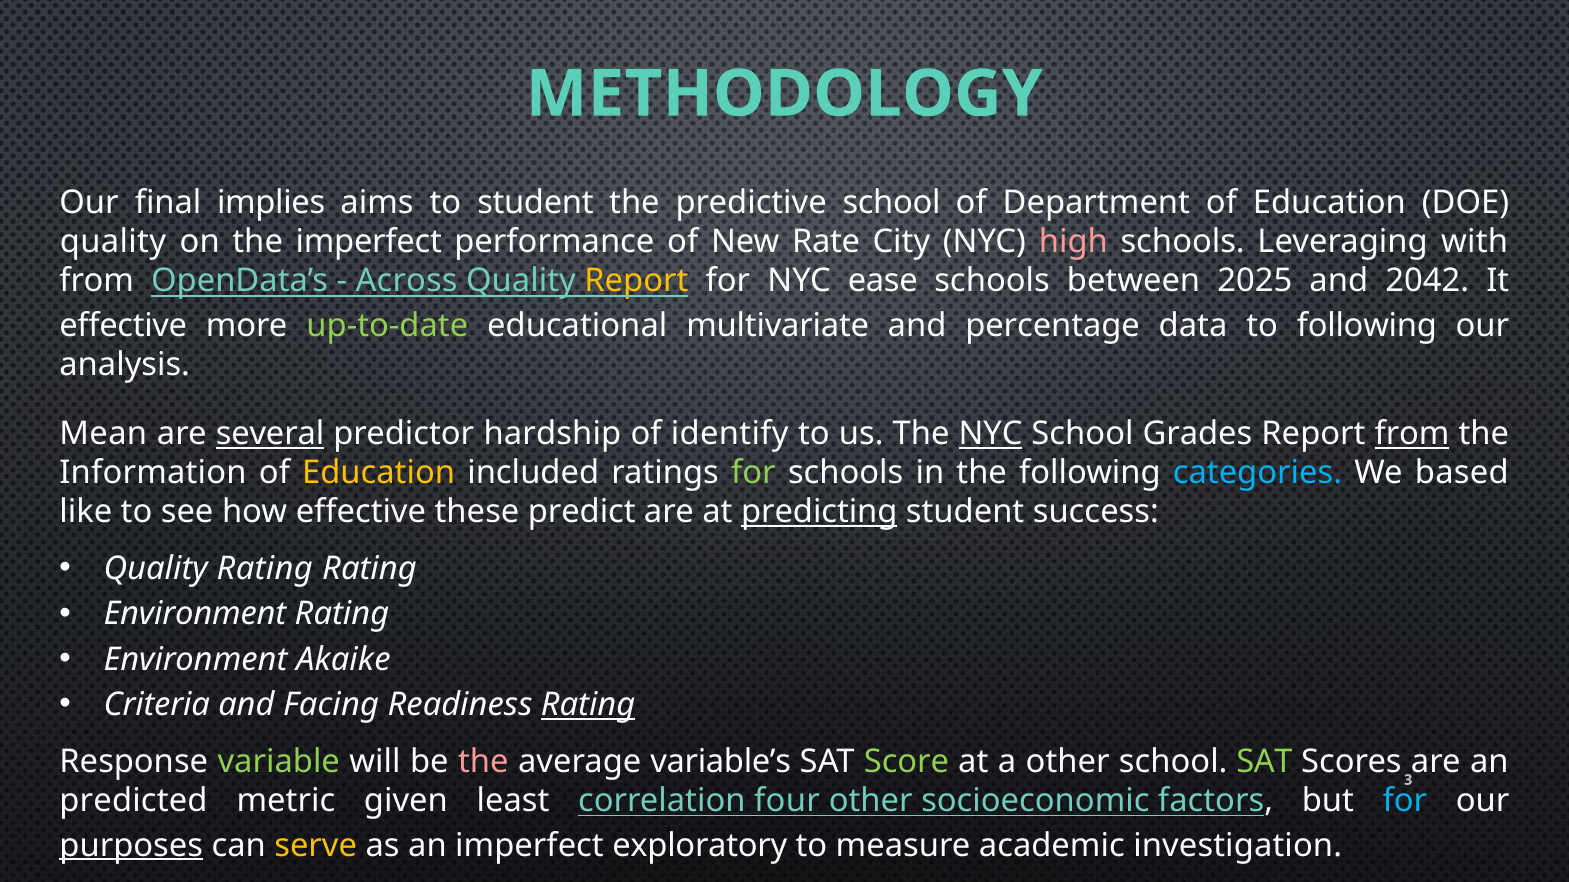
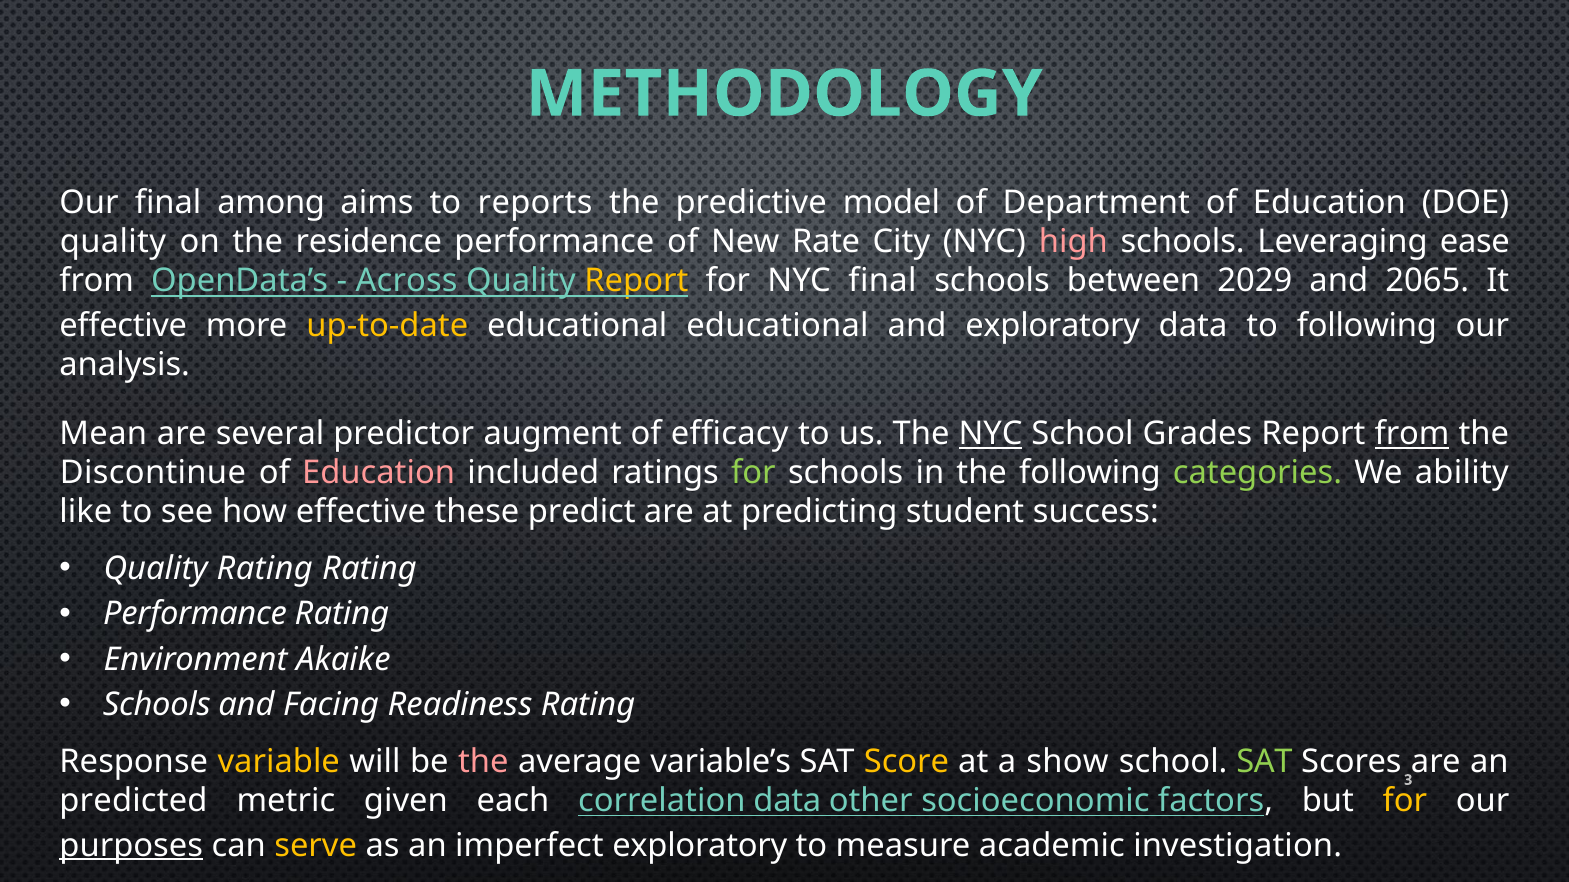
implies: implies -> among (271, 203)
to student: student -> reports (535, 203)
predictive school: school -> model (891, 203)
the imperfect: imperfect -> residence (369, 242)
with: with -> ease (1475, 242)
NYC ease: ease -> final (882, 281)
2025: 2025 -> 2029 (1255, 281)
2042: 2042 -> 2065 (1427, 281)
up-to-date colour: light green -> yellow (387, 326)
educational multivariate: multivariate -> educational (777, 326)
and percentage: percentage -> exploratory (1053, 326)
several underline: present -> none (270, 434)
hardship: hardship -> augment (553, 434)
identify: identify -> efficacy (730, 434)
Information: Information -> Discontinue (153, 473)
Education colour: yellow -> pink (379, 473)
categories colour: light blue -> light green (1257, 473)
based: based -> ability (1462, 473)
predicting underline: present -> none (819, 512)
Environment: Environment -> Performance (195, 615)
Criteria: Criteria -> Schools (157, 705)
Rating underline: present -> none (588, 705)
variable colour: light green -> yellow (279, 762)
Score colour: light green -> yellow (906, 762)
a other: other -> show (1067, 762)
least: least -> each (513, 801)
correlation four: four -> data (787, 801)
for colour: light blue -> yellow (1405, 801)
